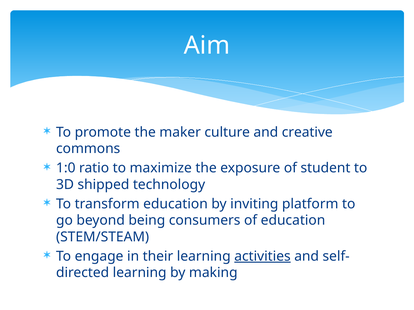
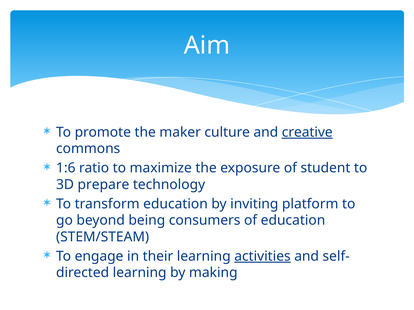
creative underline: none -> present (307, 132)
1:0: 1:0 -> 1:6 (66, 168)
shipped: shipped -> prepare (103, 185)
